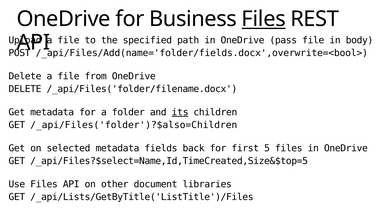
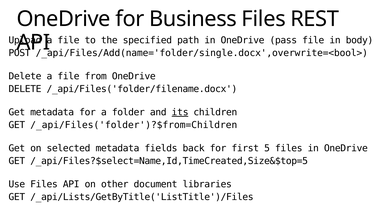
Files underline: present -> none (264, 19)
/_api/Files/Add(name='folder/fields.docx',overwrite=<bool>: /_api/Files/Add(name='folder/fields.docx',overwrite=<bool> -> /_api/Files/Add(name='folder/single.docx',overwrite=<bool> (202, 53)
/_api/Files('folder')?$also=Children: /_api/Files('folder')?$also=Children -> /_api/Files('folder')?$from=Children (134, 125)
